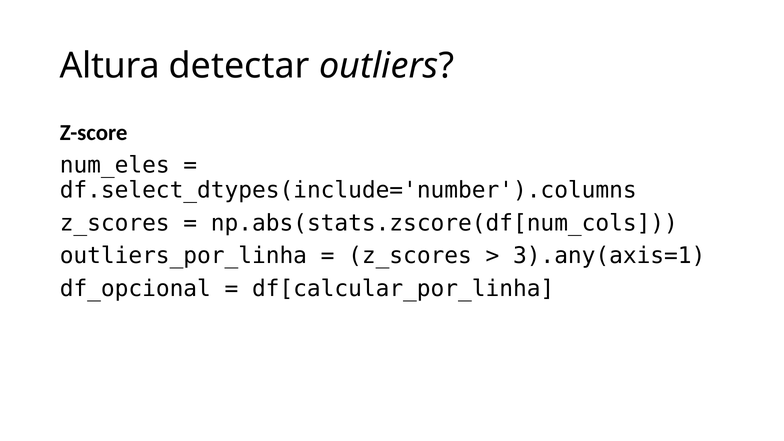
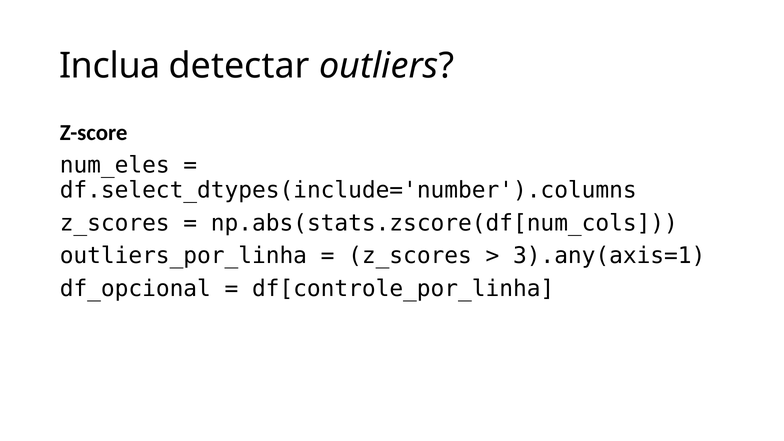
Altura: Altura -> Inclua (110, 66)
df[calcular_por_linha: df[calcular_por_linha -> df[controle_por_linha (403, 289)
